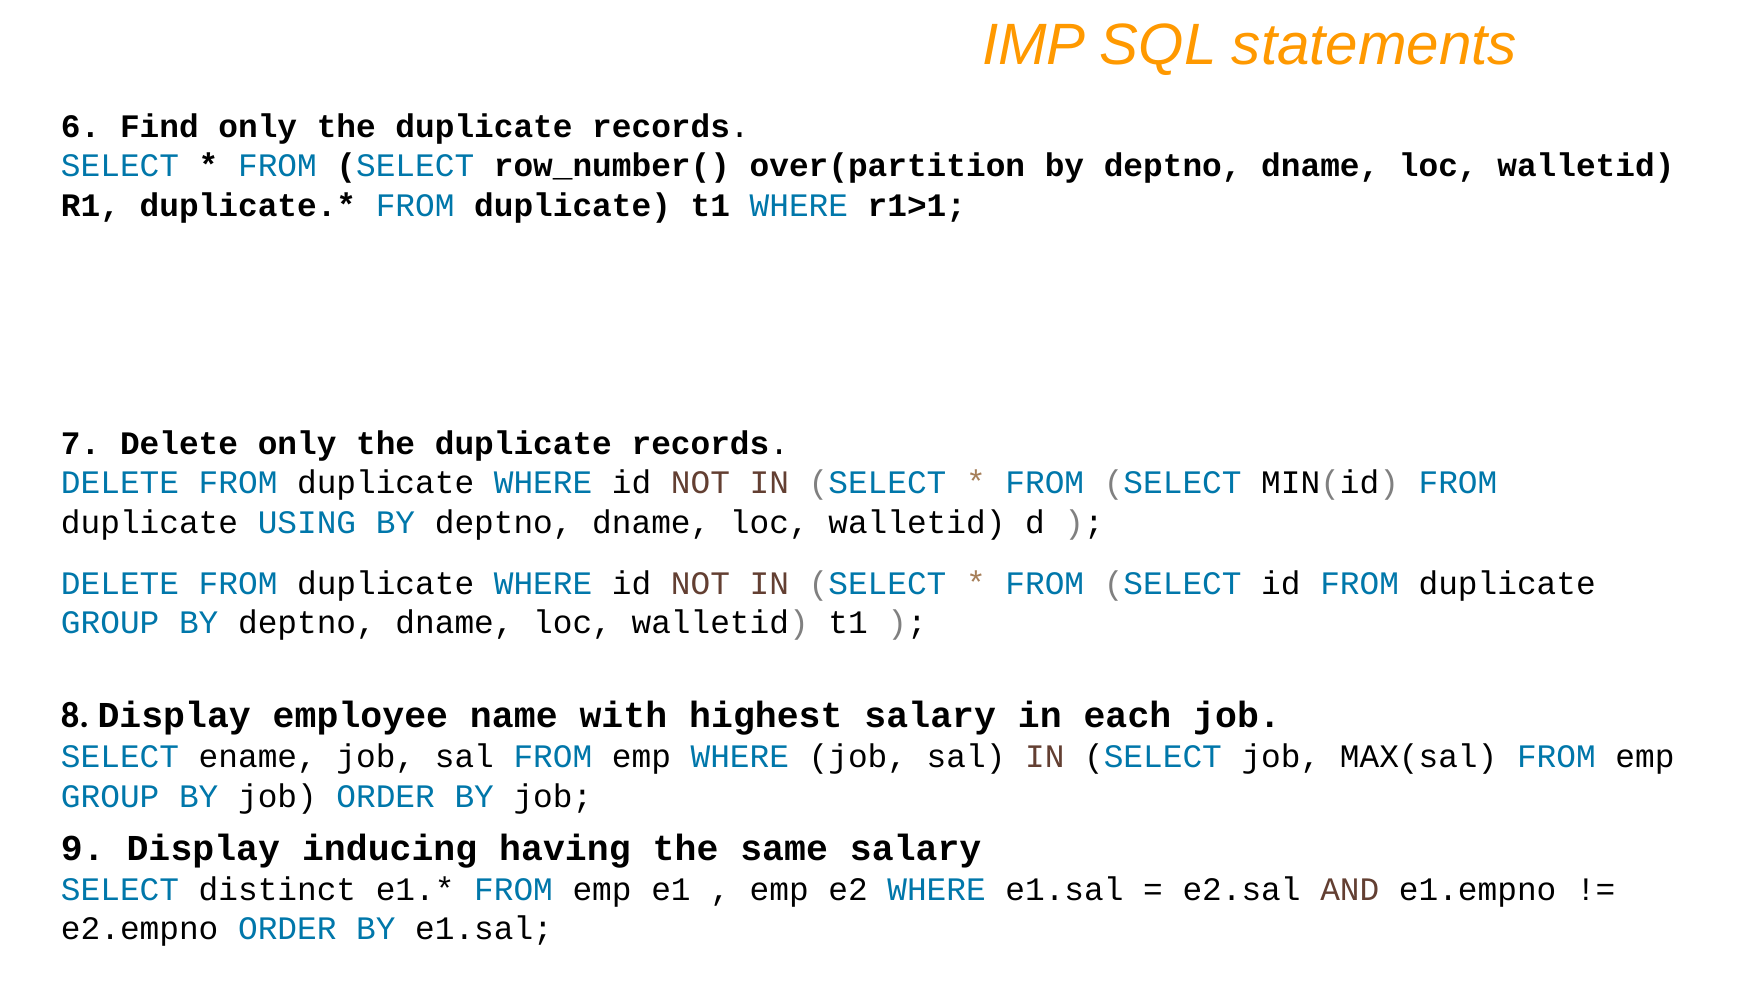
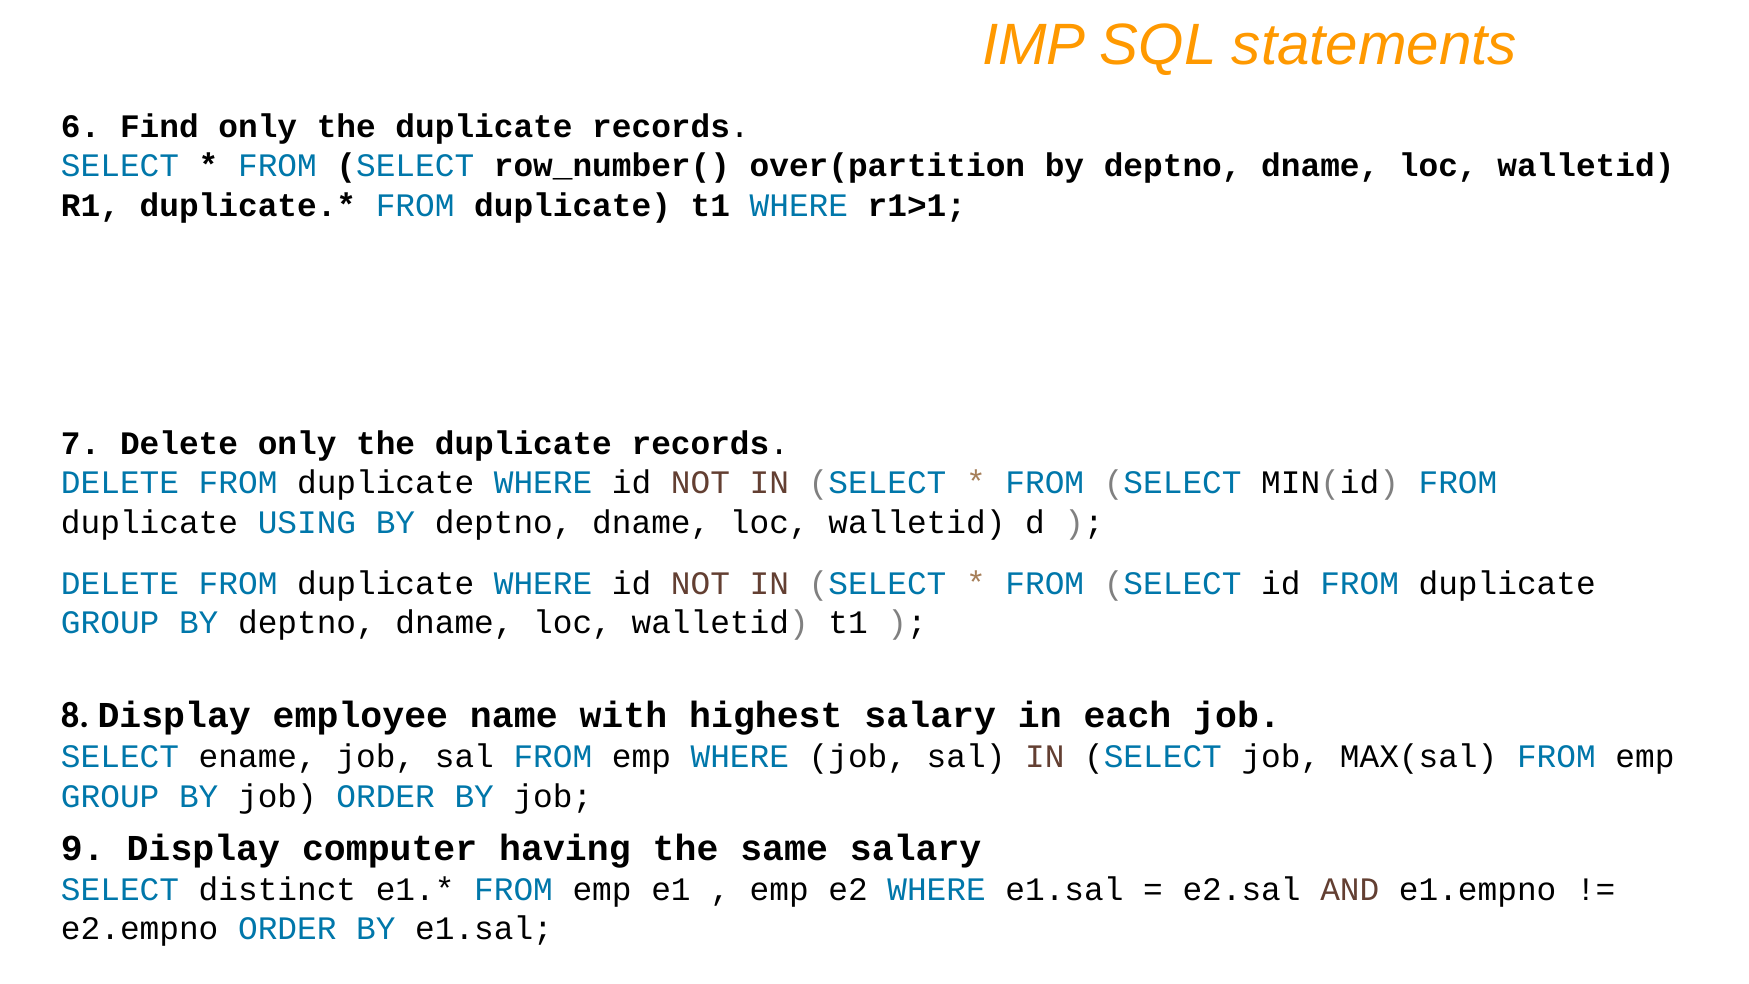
inducing: inducing -> computer (390, 848)
